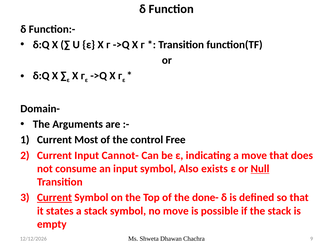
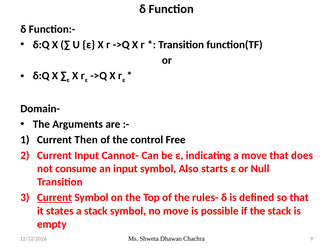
Most: Most -> Then (86, 140)
exists: exists -> starts (215, 169)
Null underline: present -> none (260, 169)
done-: done- -> rules- (205, 197)
